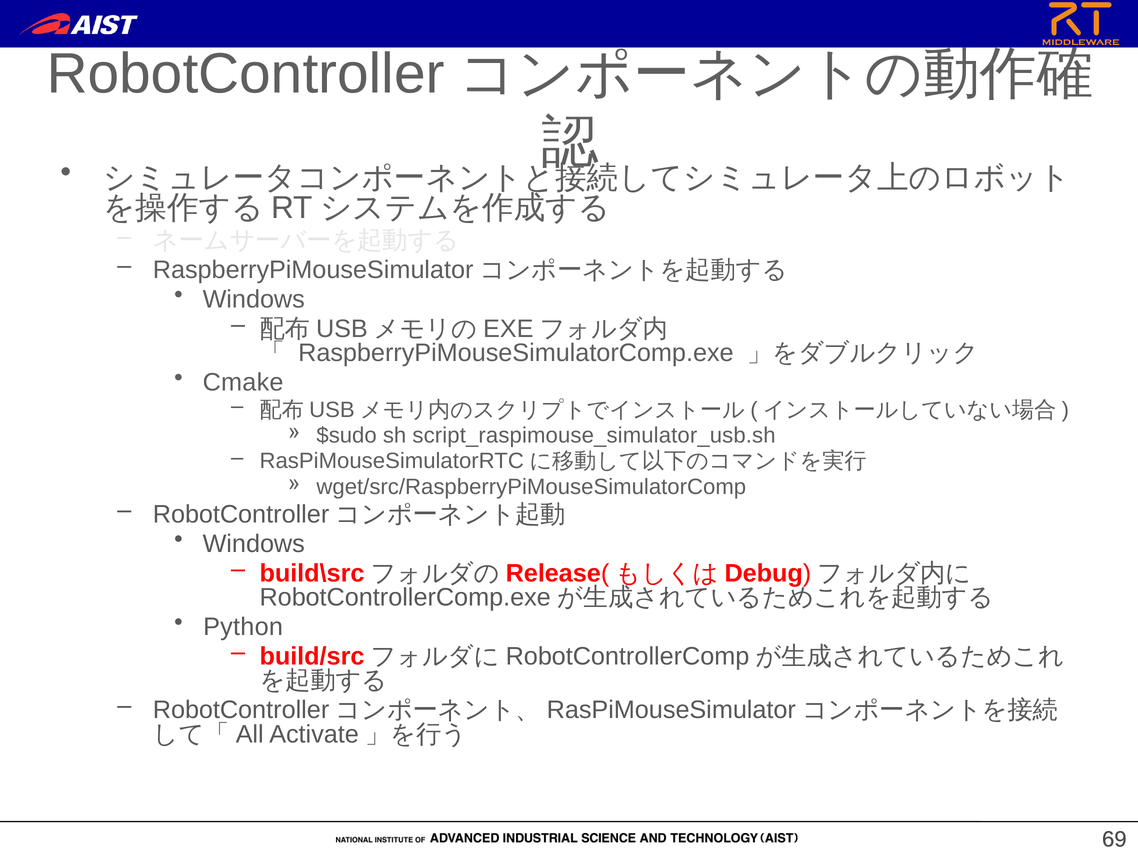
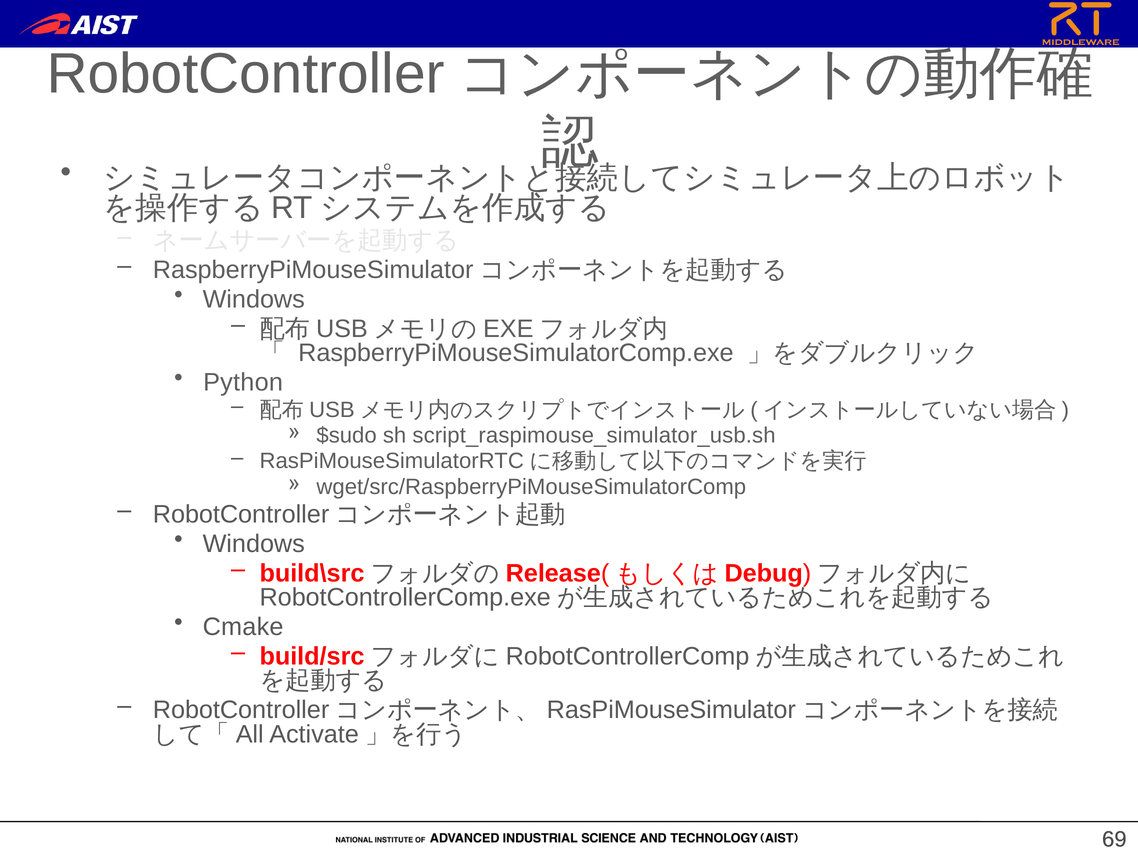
Cmake: Cmake -> Python (243, 382)
Python: Python -> Cmake (243, 627)
